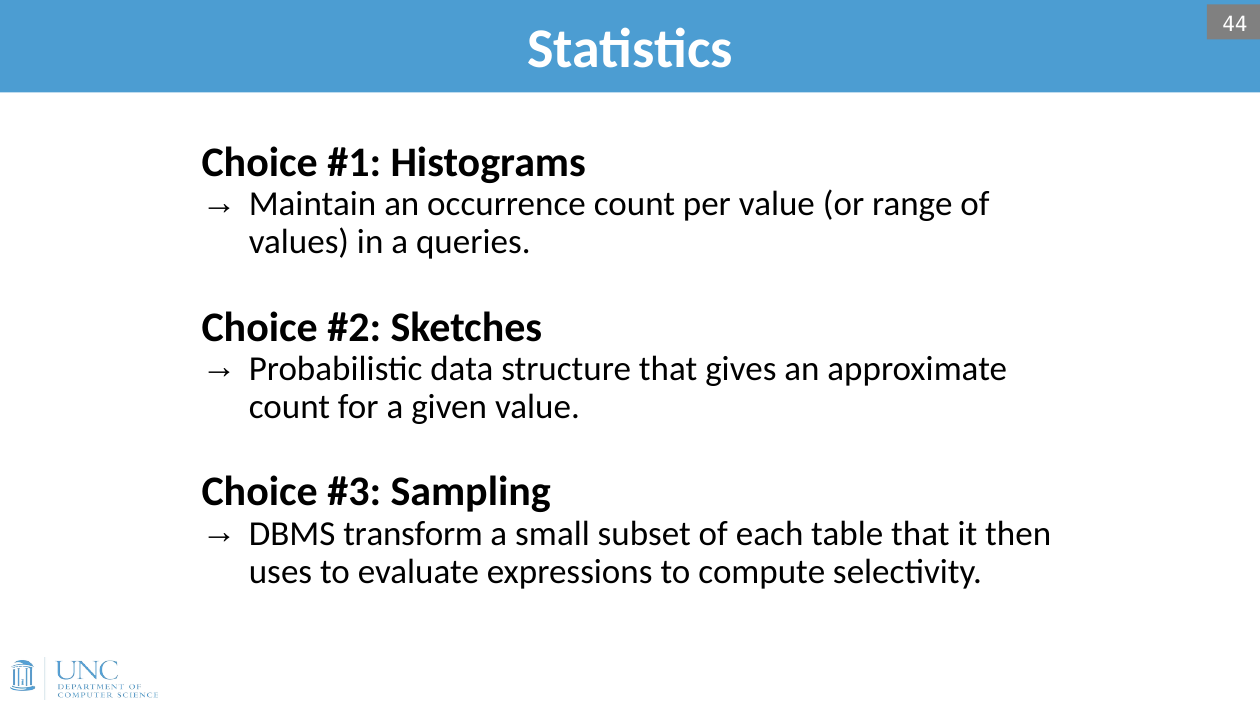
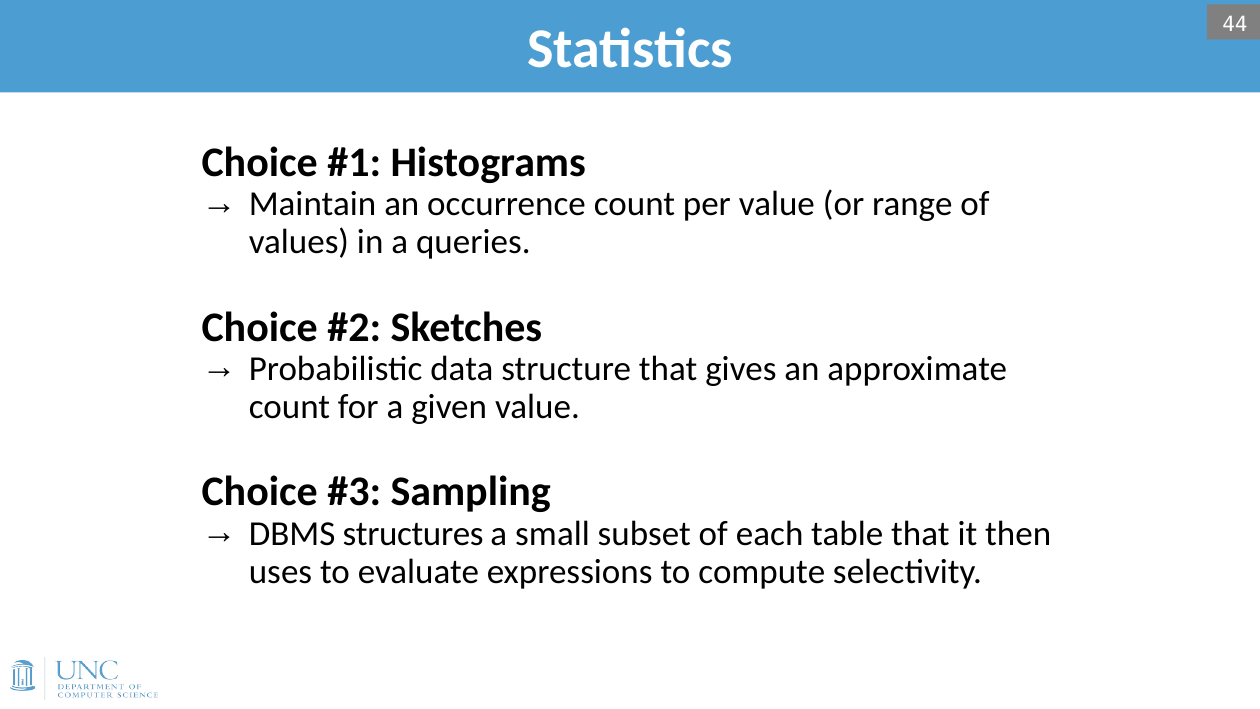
transform: transform -> structures (413, 534)
